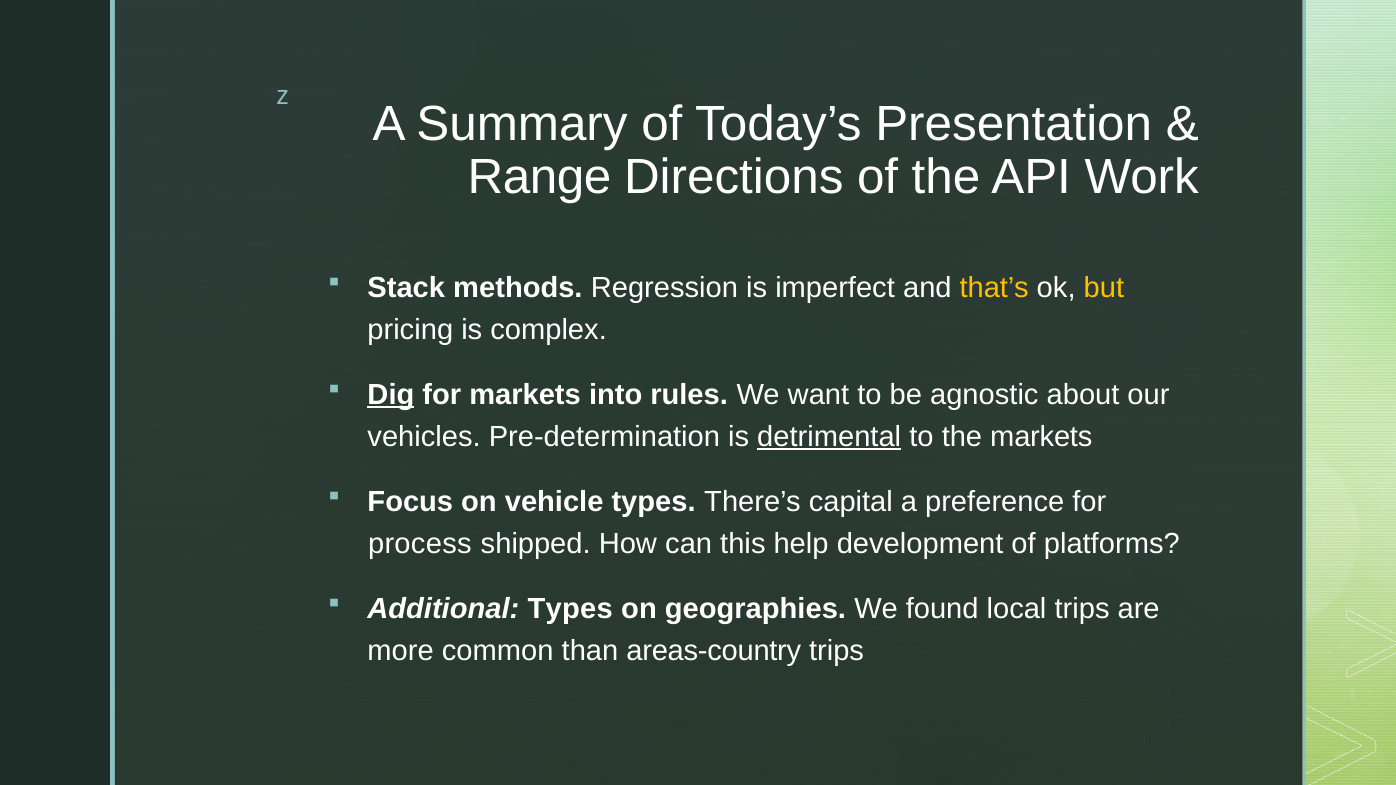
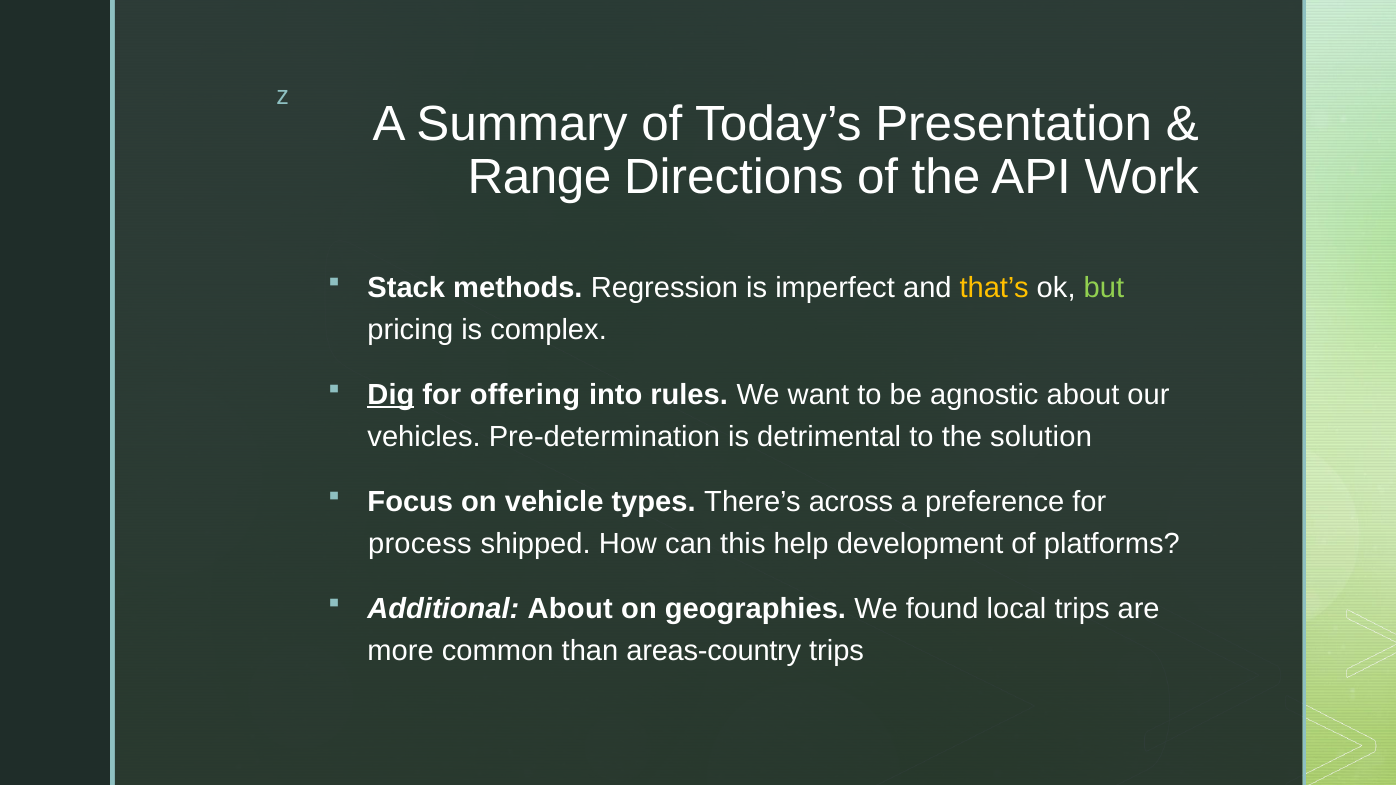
but colour: yellow -> light green (1104, 288)
for markets: markets -> offering (525, 395)
detrimental underline: present -> none (829, 437)
the markets: markets -> solution (1041, 437)
capital: capital -> across (851, 502)
Additional Types: Types -> About (570, 609)
